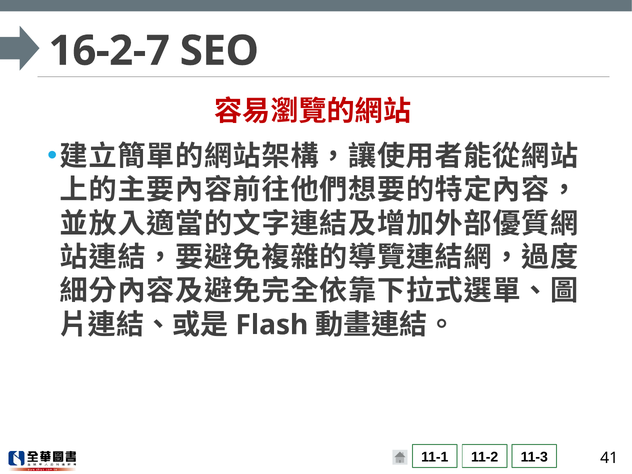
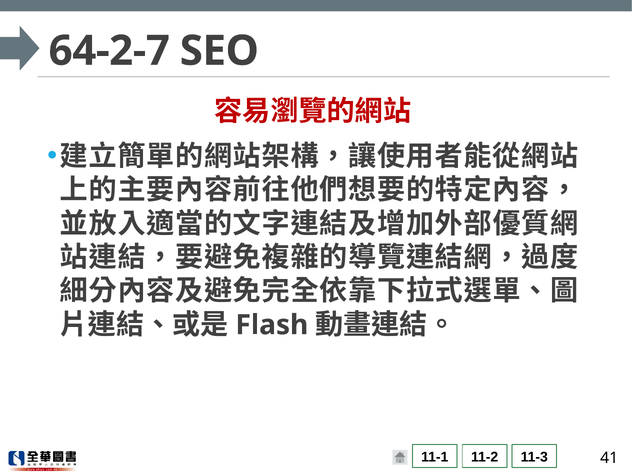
16-2-7: 16-2-7 -> 64-2-7 (109, 51)
